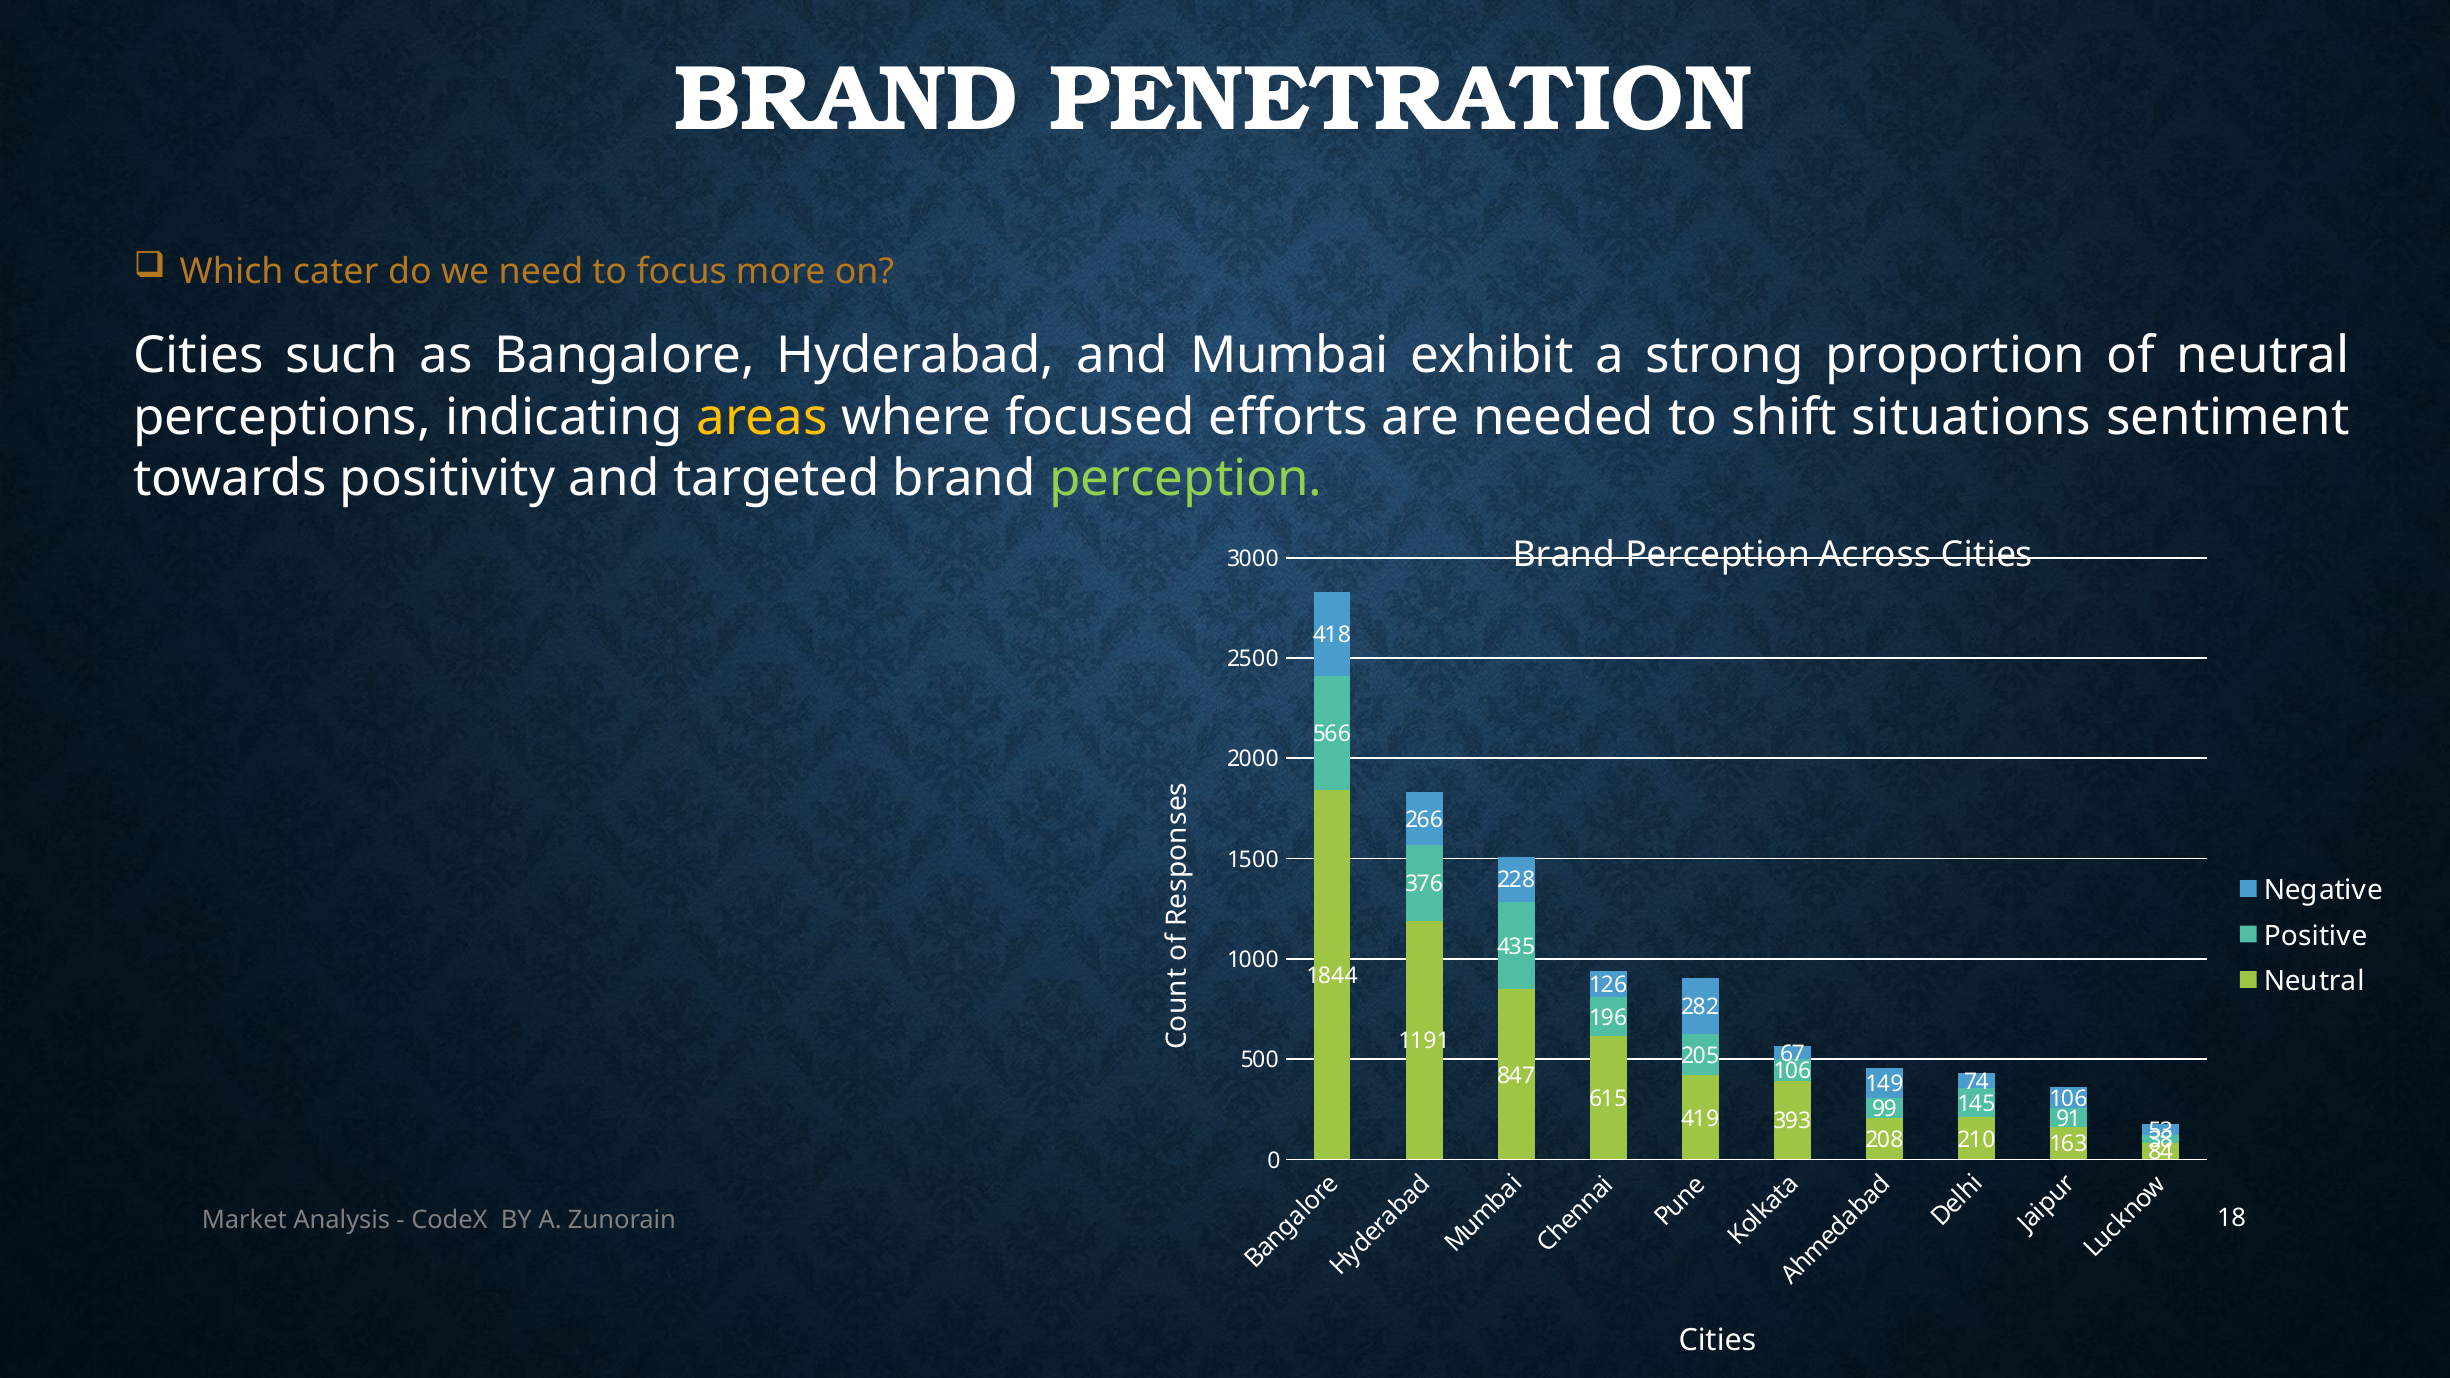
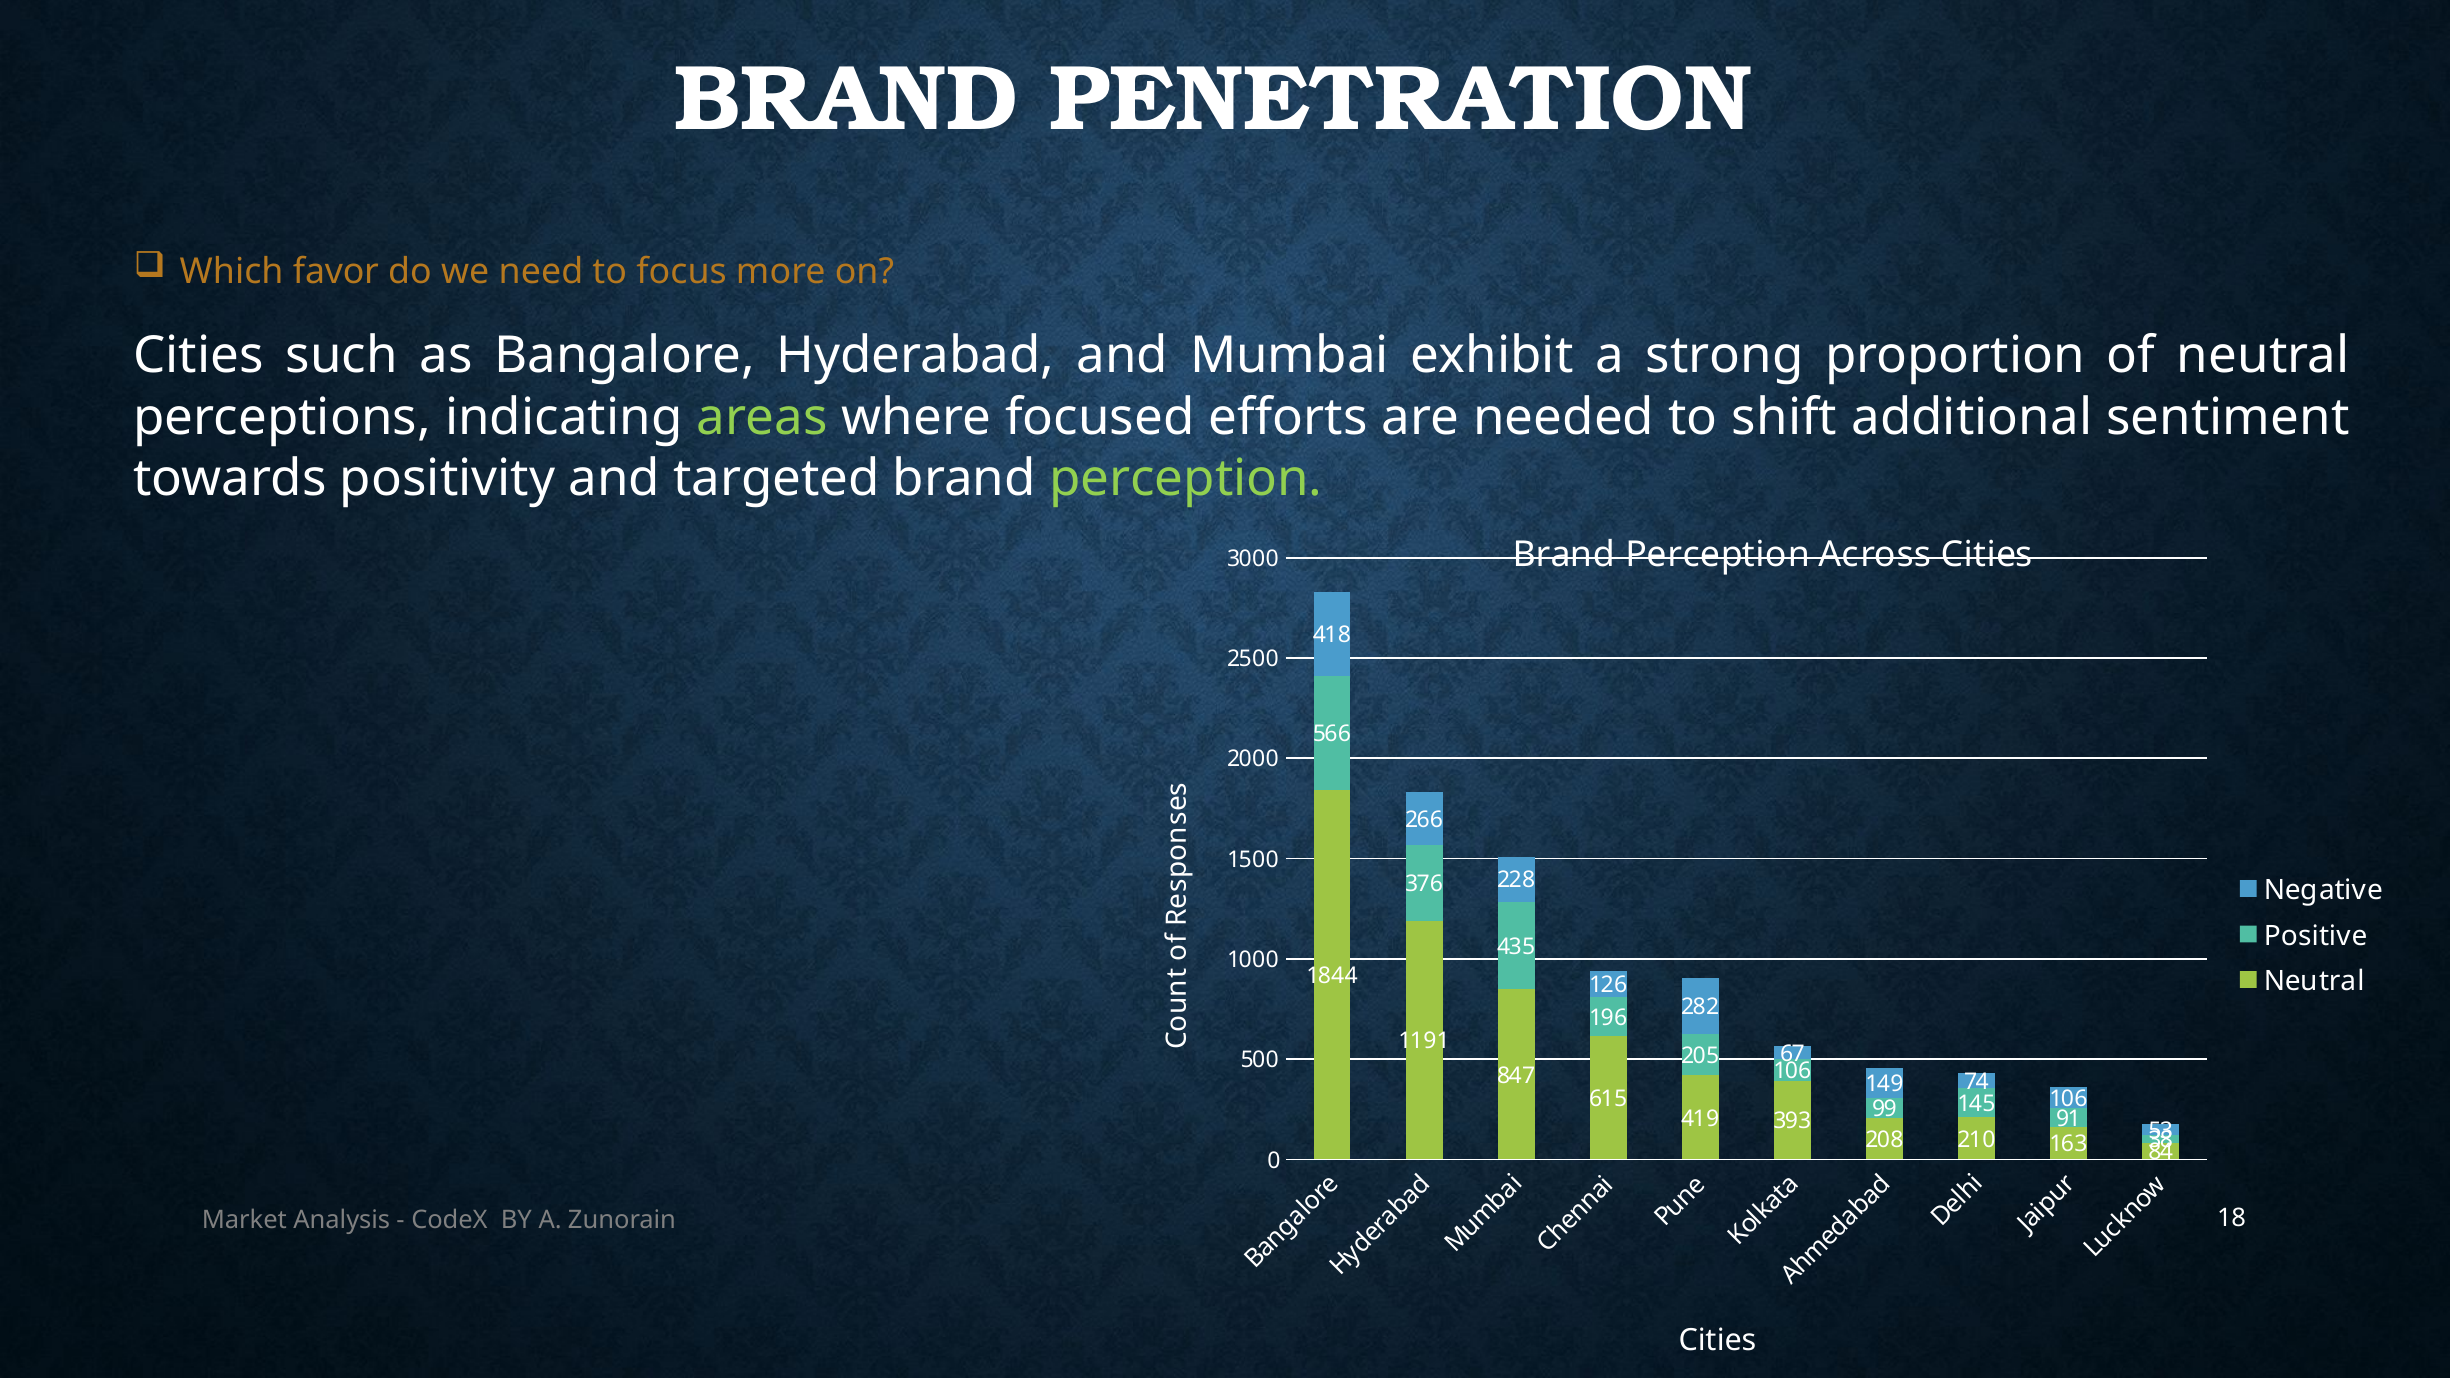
cater: cater -> favor (336, 272)
areas colour: yellow -> light green (762, 417)
situations: situations -> additional (1972, 417)
